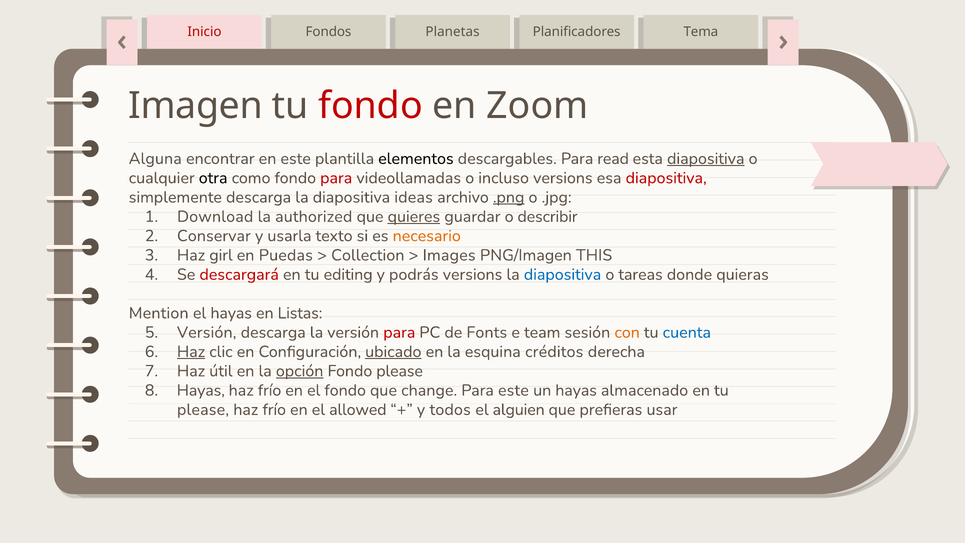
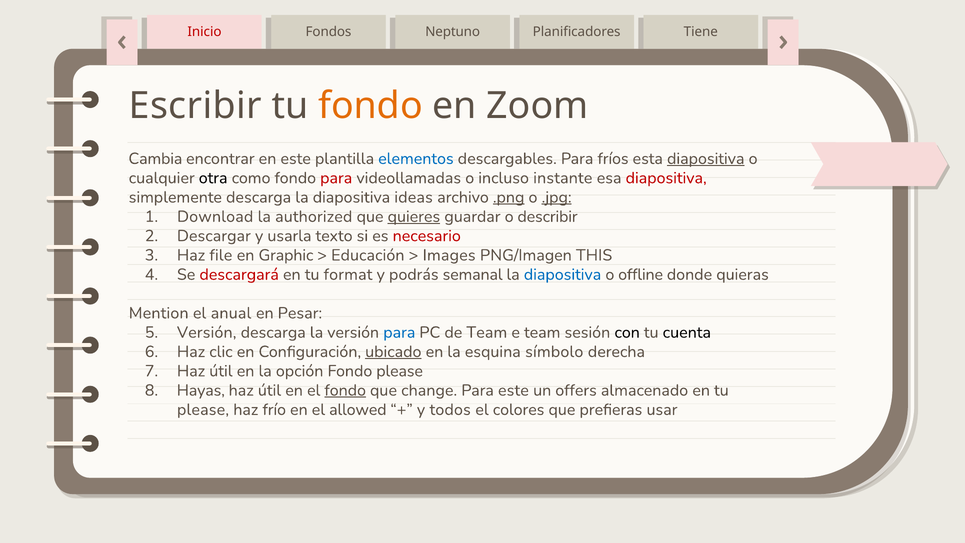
Planetas: Planetas -> Neptuno (453, 32)
Tema: Tema -> Tiene (701, 32)
Imagen: Imagen -> Escribir (195, 106)
fondo colour: red -> orange (371, 106)
Alguna: Alguna -> Cambia (155, 159)
elementos colour: black -> blue (416, 159)
read: read -> fríos (613, 159)
incluso versions: versions -> instante (563, 178)
.jpg underline: none -> present (557, 197)
Conservar: Conservar -> Descargar (214, 236)
necesario colour: orange -> red (427, 236)
girl: girl -> file (221, 255)
Puedas: Puedas -> Graphic (286, 255)
Collection: Collection -> Educación (368, 255)
editing: editing -> format (348, 274)
podrás versions: versions -> semanal (473, 274)
tareas: tareas -> offline (641, 274)
el hayas: hayas -> anual (231, 313)
Listas: Listas -> Pesar (300, 313)
para colour: red -> blue (399, 332)
de Fonts: Fonts -> Team (487, 332)
con colour: orange -> black (627, 332)
cuenta colour: blue -> black (687, 332)
Haz underline: present -> none (191, 352)
créditos: créditos -> símbolo (554, 352)
opción underline: present -> none (300, 371)
frío: frío -> útil (269, 390)
fondo underline: none -> present (345, 390)
un hayas: hayas -> offers (576, 390)
alguien: alguien -> colores (519, 409)
